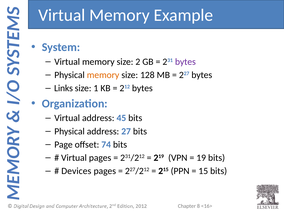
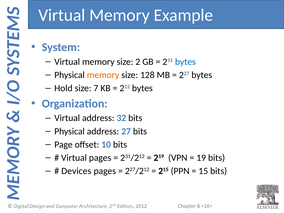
bytes colour: purple -> blue (185, 62)
Links: Links -> Hold (63, 88)
1: 1 -> 7 (96, 88)
45: 45 -> 32 (121, 118)
74: 74 -> 10 (106, 145)
